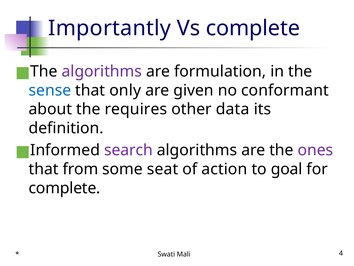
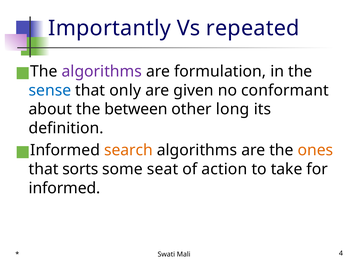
Vs complete: complete -> repeated (253, 28)
requires: requires -> between (136, 109)
data: data -> long (233, 109)
search colour: purple -> orange (128, 150)
ones colour: purple -> orange (315, 150)
from: from -> sorts (80, 169)
goal: goal -> take (287, 169)
complete: complete -> informed (64, 188)
